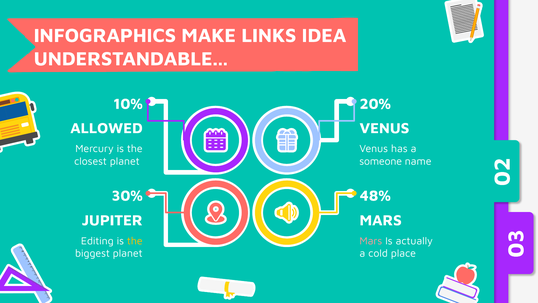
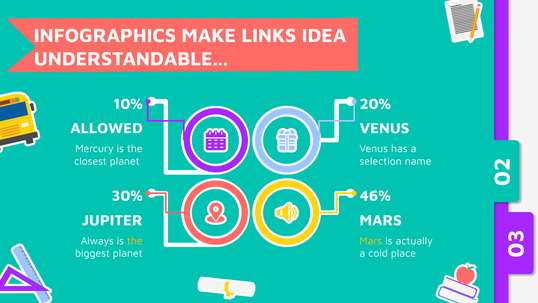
someone: someone -> selection (381, 161)
48%: 48% -> 46% (375, 196)
Editing: Editing -> Always (97, 241)
Mars colour: pink -> yellow (371, 241)
